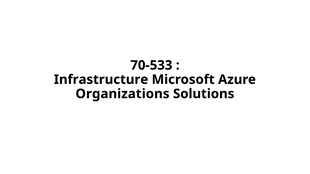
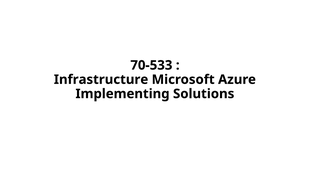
Organizations: Organizations -> Implementing (123, 94)
